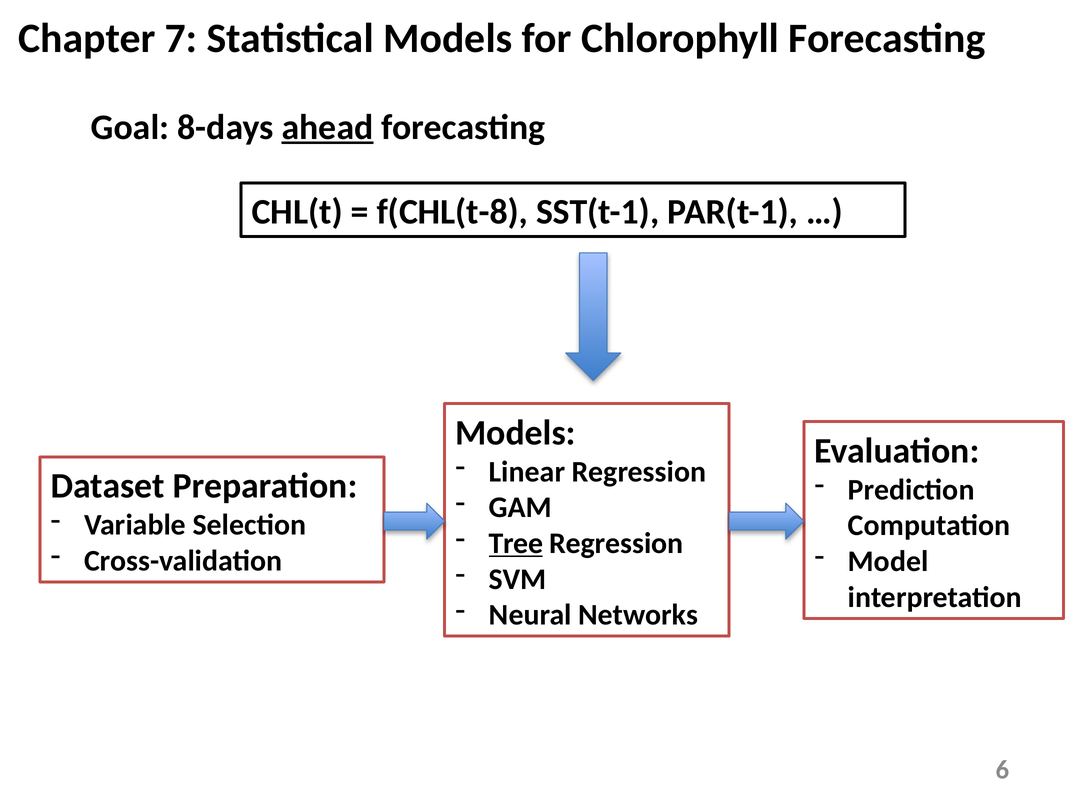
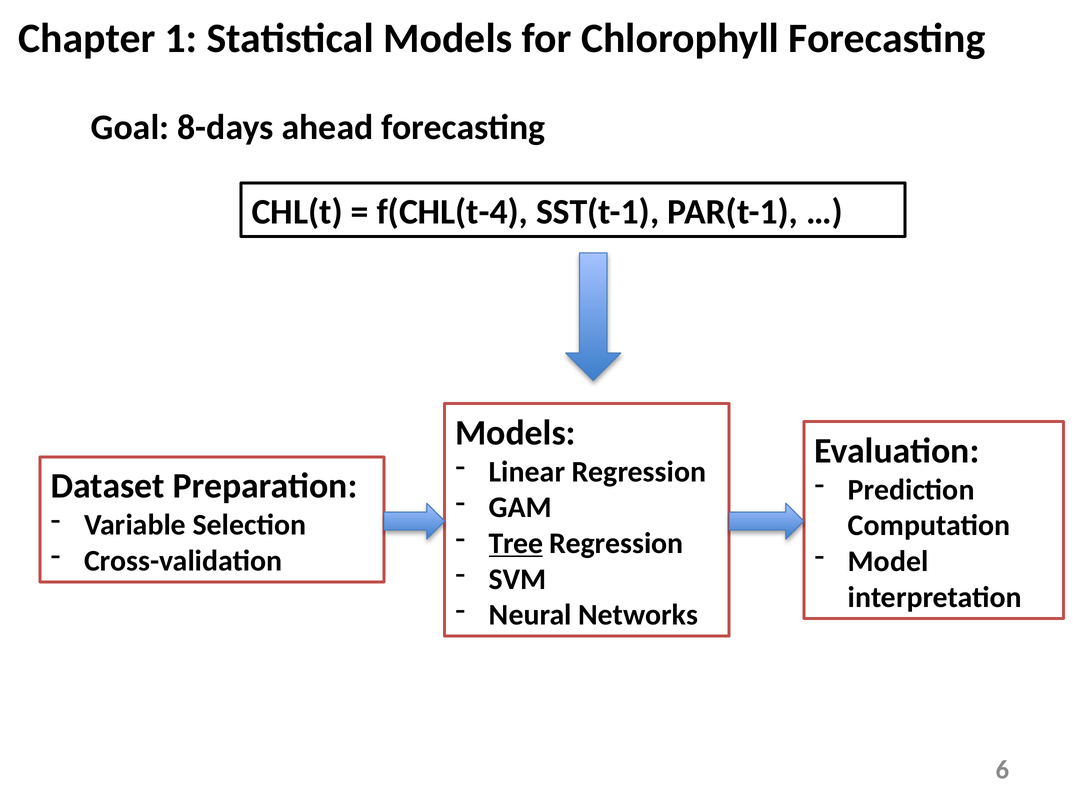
7: 7 -> 1 (181, 38)
ahead underline: present -> none (327, 127)
f(CHL(t-8: f(CHL(t-8 -> f(CHL(t-4 (452, 212)
